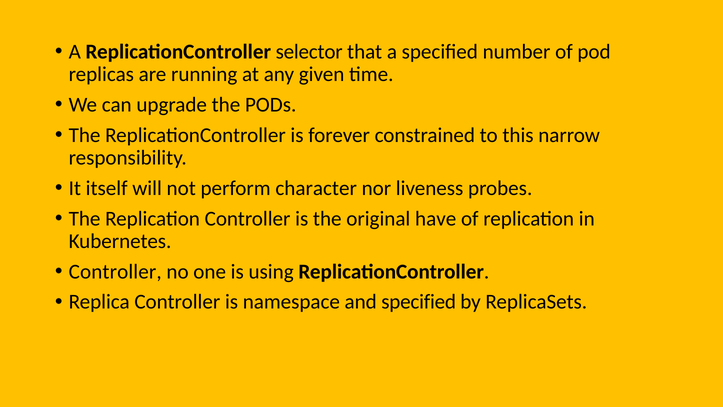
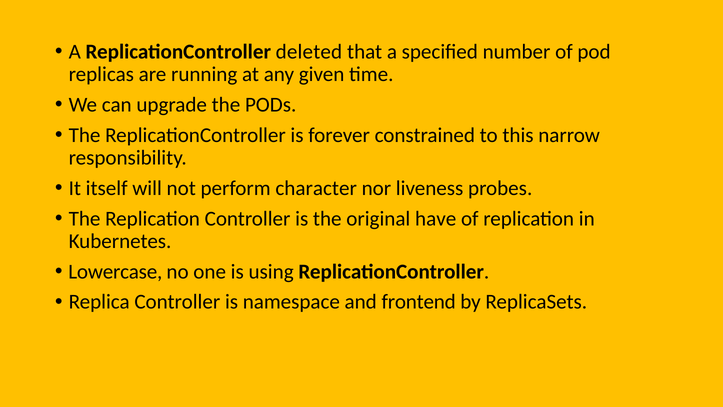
selector: selector -> deleted (309, 52)
Controller: Controller -> Lowercase (115, 271)
and specified: specified -> frontend (419, 302)
